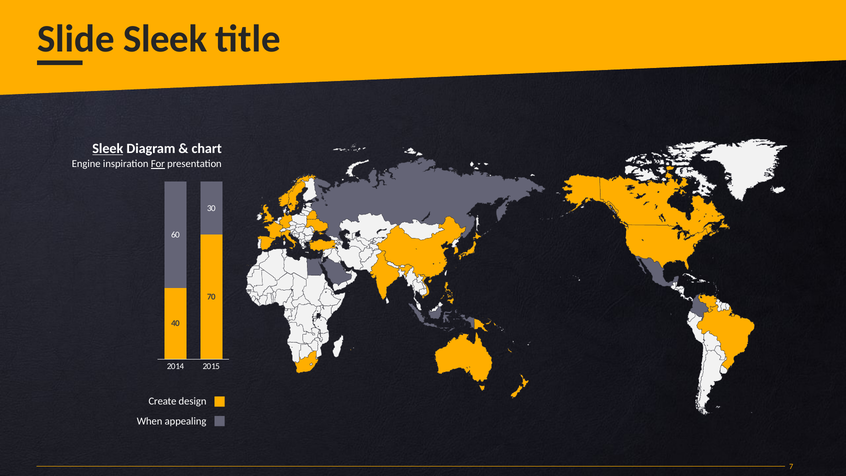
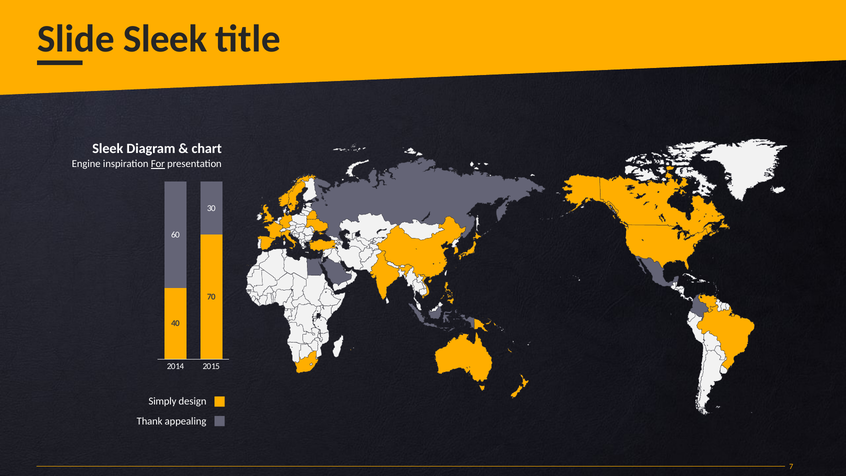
Sleek underline: present -> none (108, 149)
Create: Create -> Simply (162, 401)
When: When -> Thank (150, 421)
